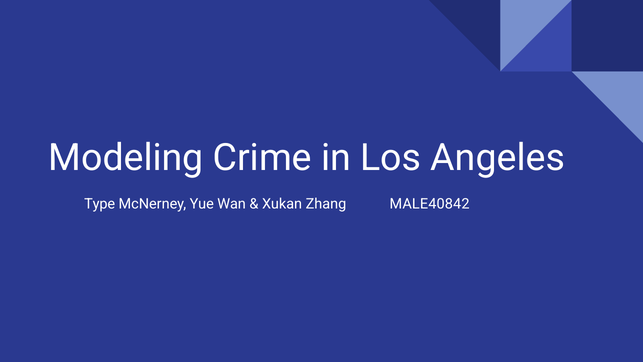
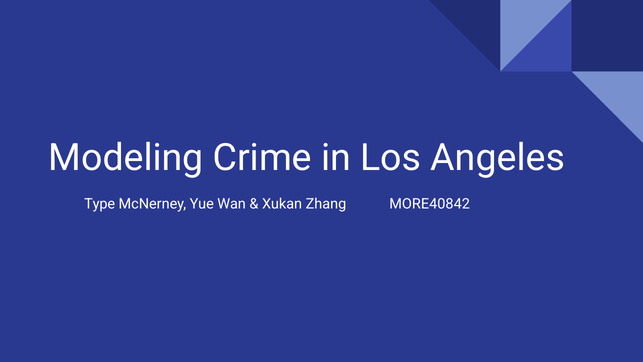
MALE40842: MALE40842 -> MORE40842 (430, 204)
